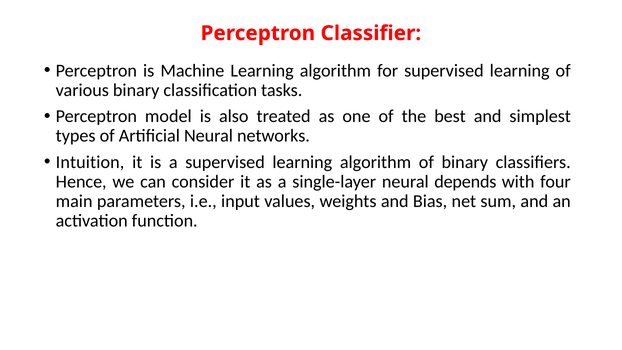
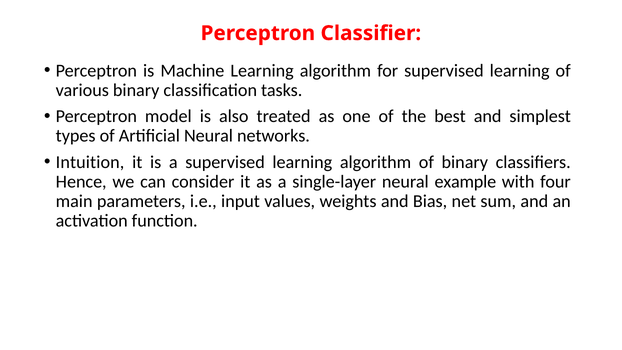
depends: depends -> example (465, 182)
